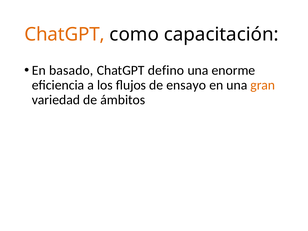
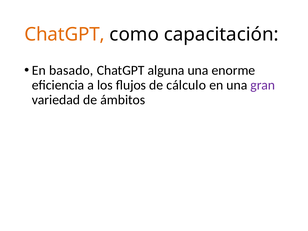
defino: defino -> alguna (166, 70)
ensayo: ensayo -> cálculo (186, 85)
gran colour: orange -> purple (263, 85)
